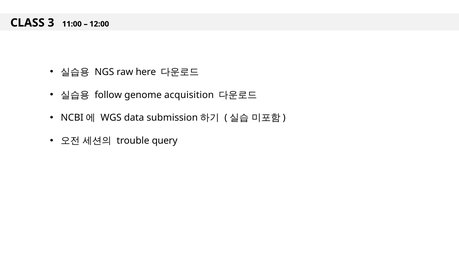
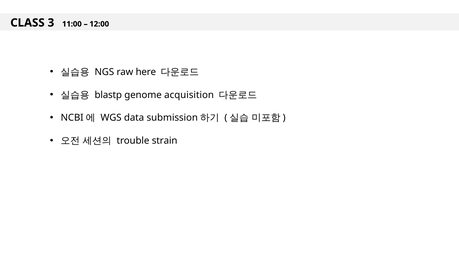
follow: follow -> blastp (108, 95)
query: query -> strain (165, 141)
